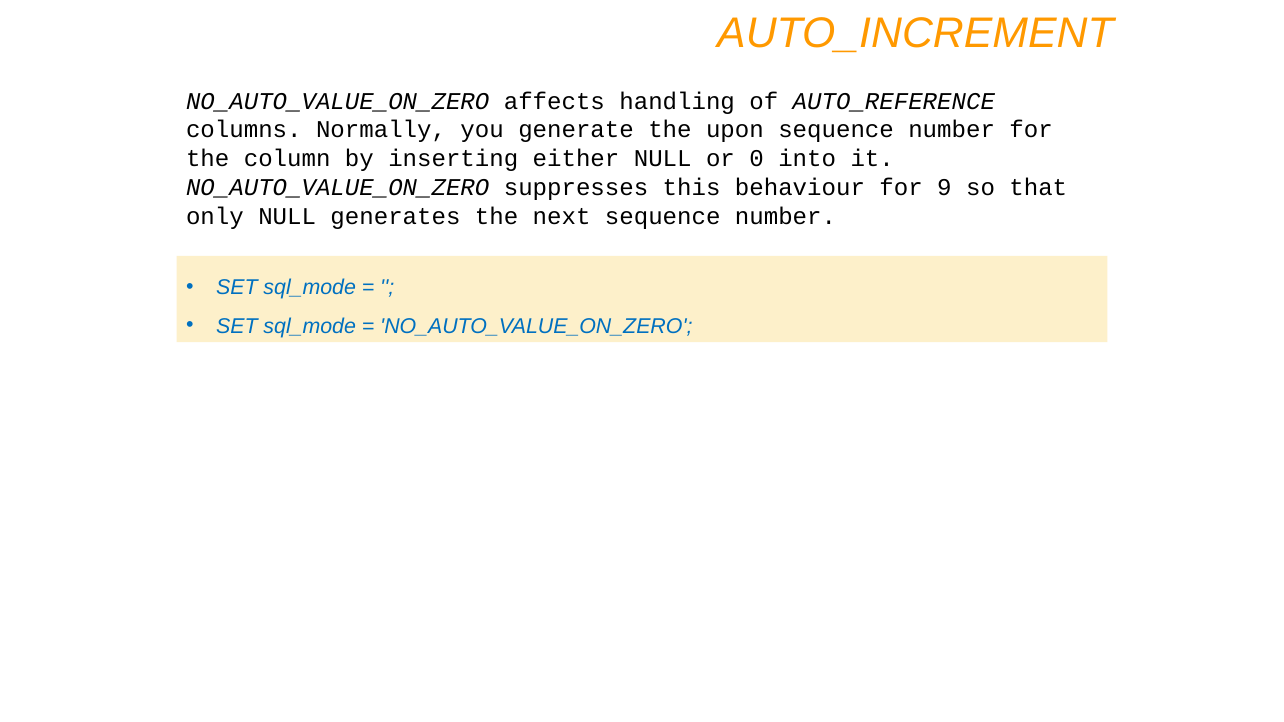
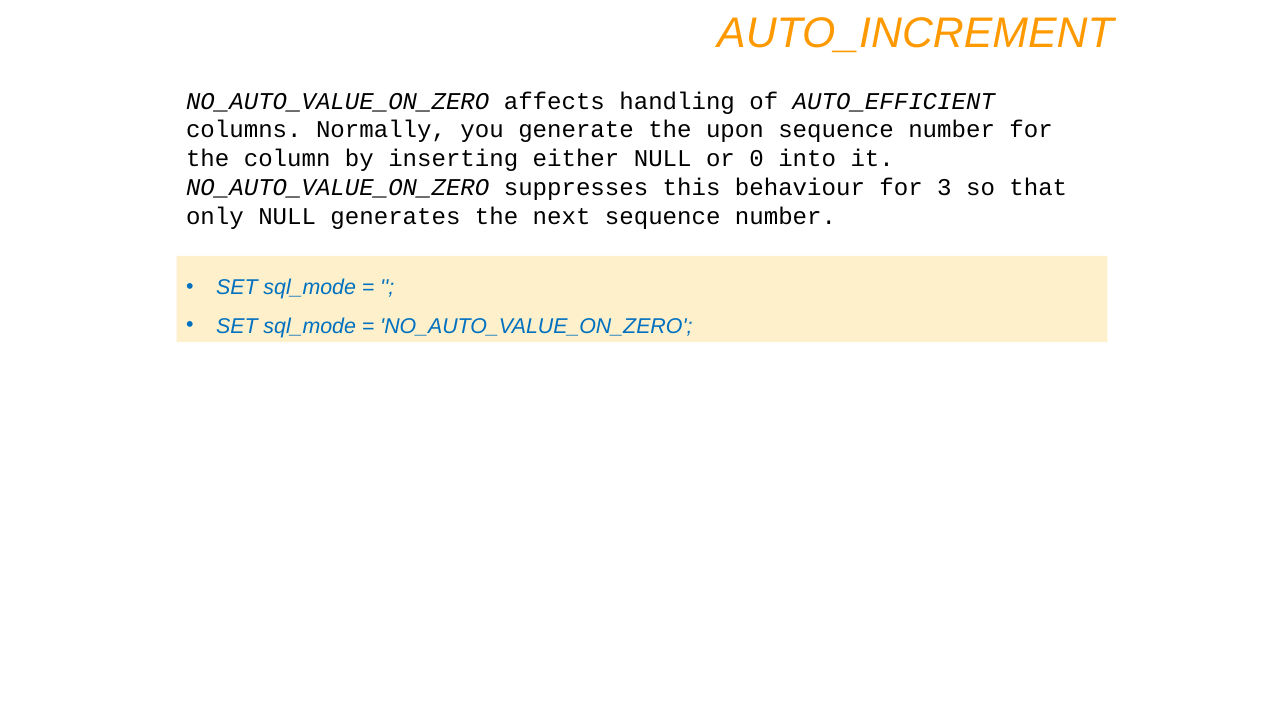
AUTO_REFERENCE: AUTO_REFERENCE -> AUTO_EFFICIENT (894, 101)
9: 9 -> 3 (944, 188)
